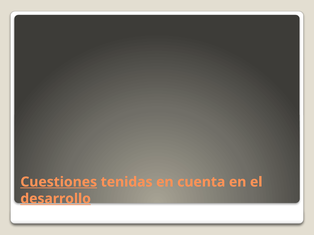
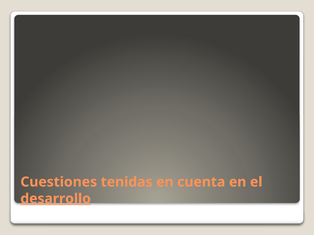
Cuestiones underline: present -> none (59, 182)
